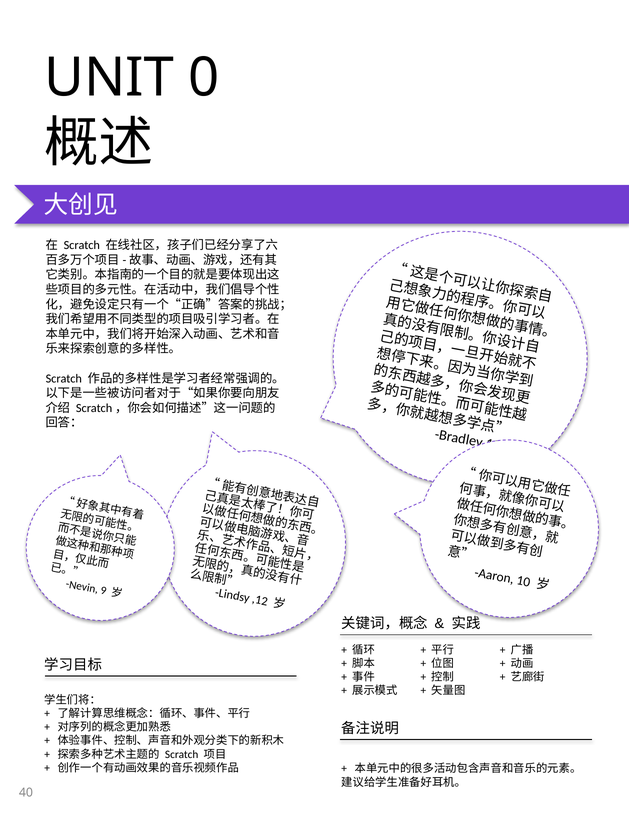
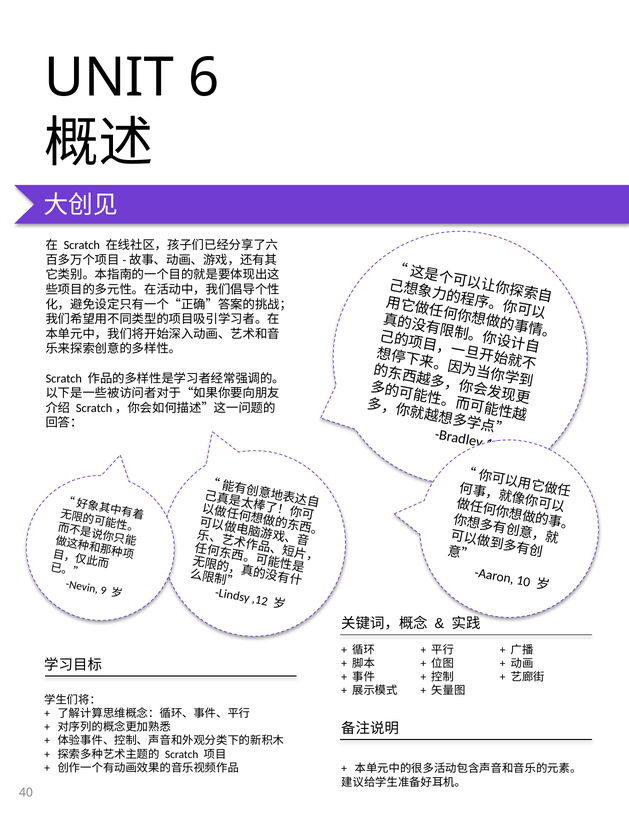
0: 0 -> 6 (204, 78)
